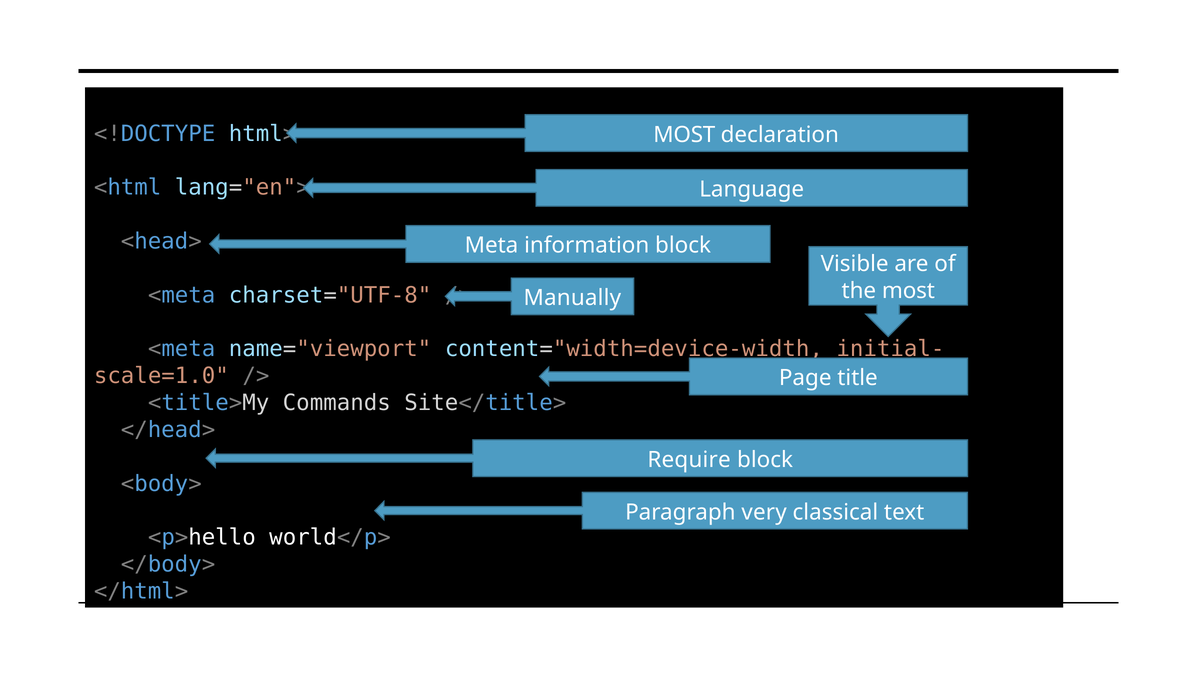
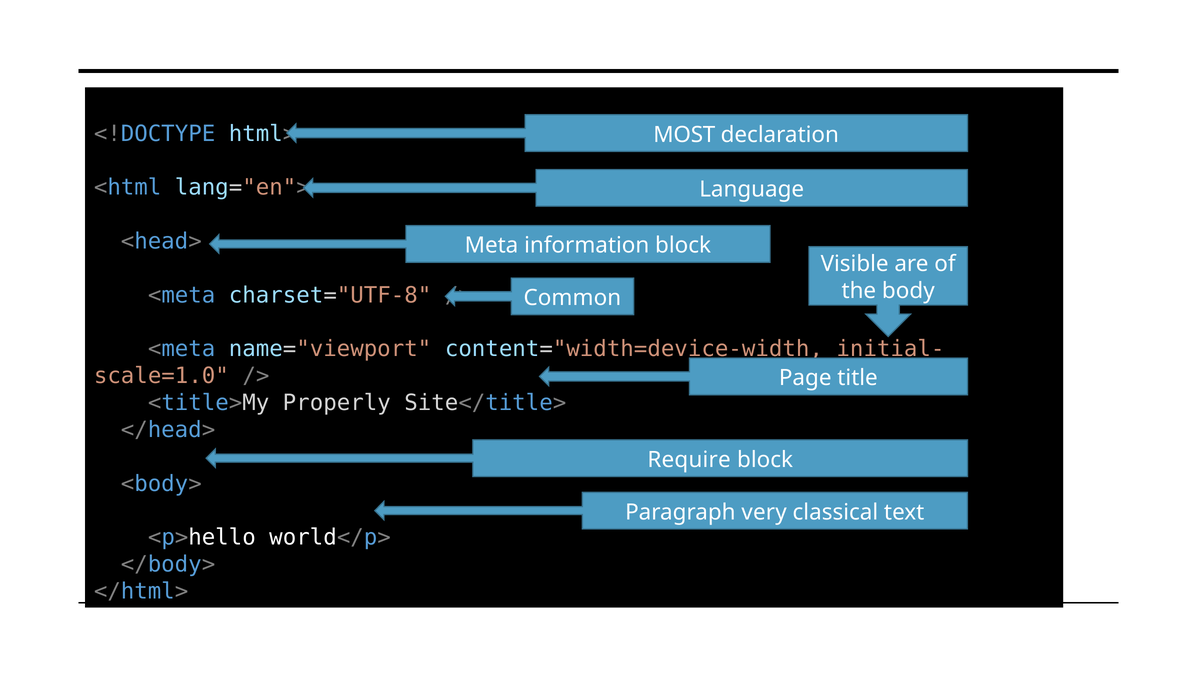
the most: most -> body (908, 291)
Manually: Manually -> Common (572, 298)
Commands: Commands -> Properly (337, 403)
